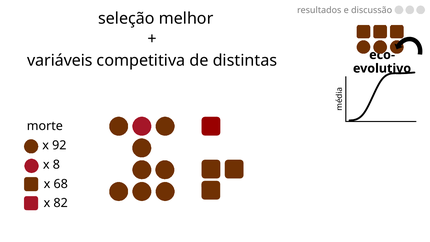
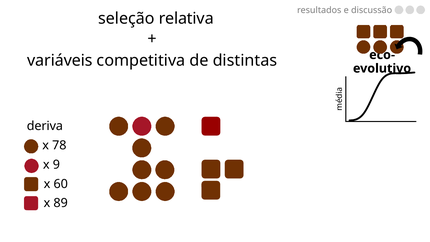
melhor: melhor -> relativa (186, 18)
morte: morte -> deriva (45, 126)
92: 92 -> 78 (59, 145)
8: 8 -> 9 (56, 165)
68: 68 -> 60 (61, 184)
82: 82 -> 89 (61, 203)
